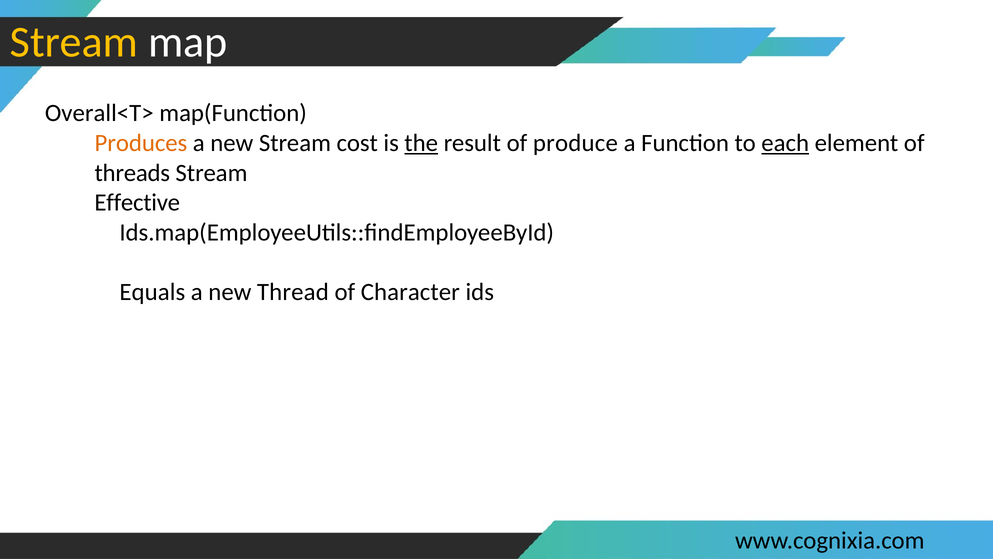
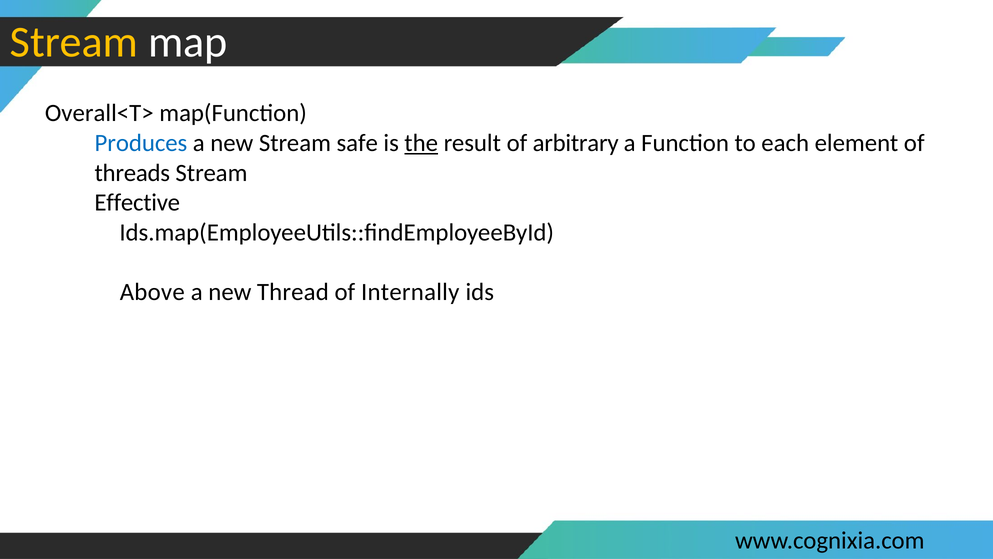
Produces colour: orange -> blue (141, 143)
cost: cost -> safe (357, 143)
produce: produce -> arbitrary (576, 143)
each underline: present -> none (785, 143)
Equals: Equals -> Above (152, 292)
Character: Character -> Internally (410, 292)
